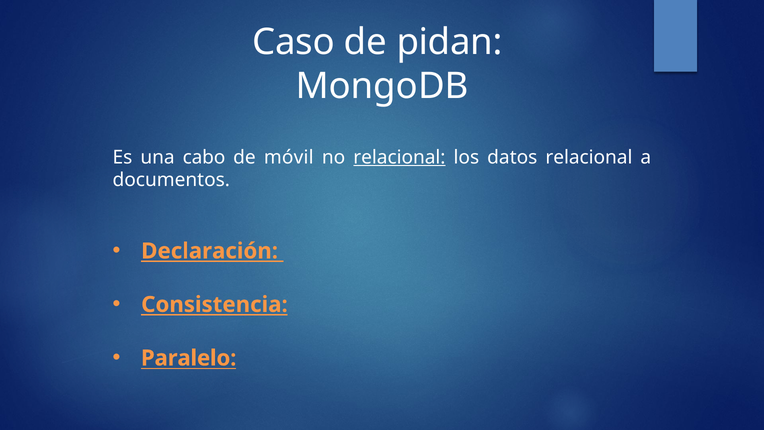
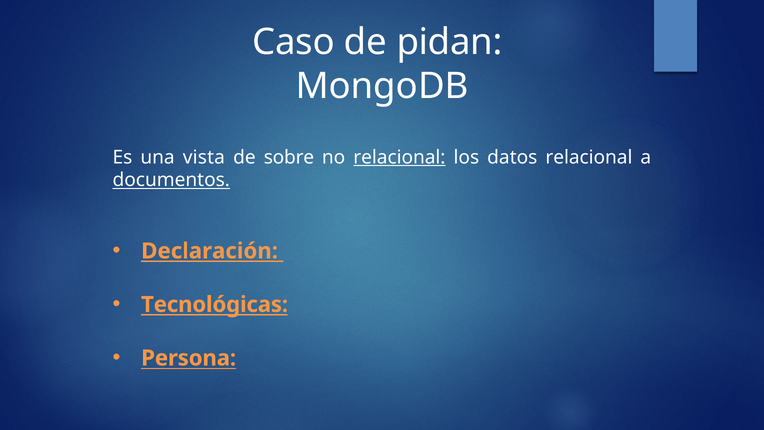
cabo: cabo -> vista (204, 157)
móvil: móvil -> sobre (289, 157)
documentos underline: none -> present (171, 180)
Consistencia: Consistencia -> Tecnológicas (215, 304)
Paralelo: Paralelo -> Persona (189, 358)
